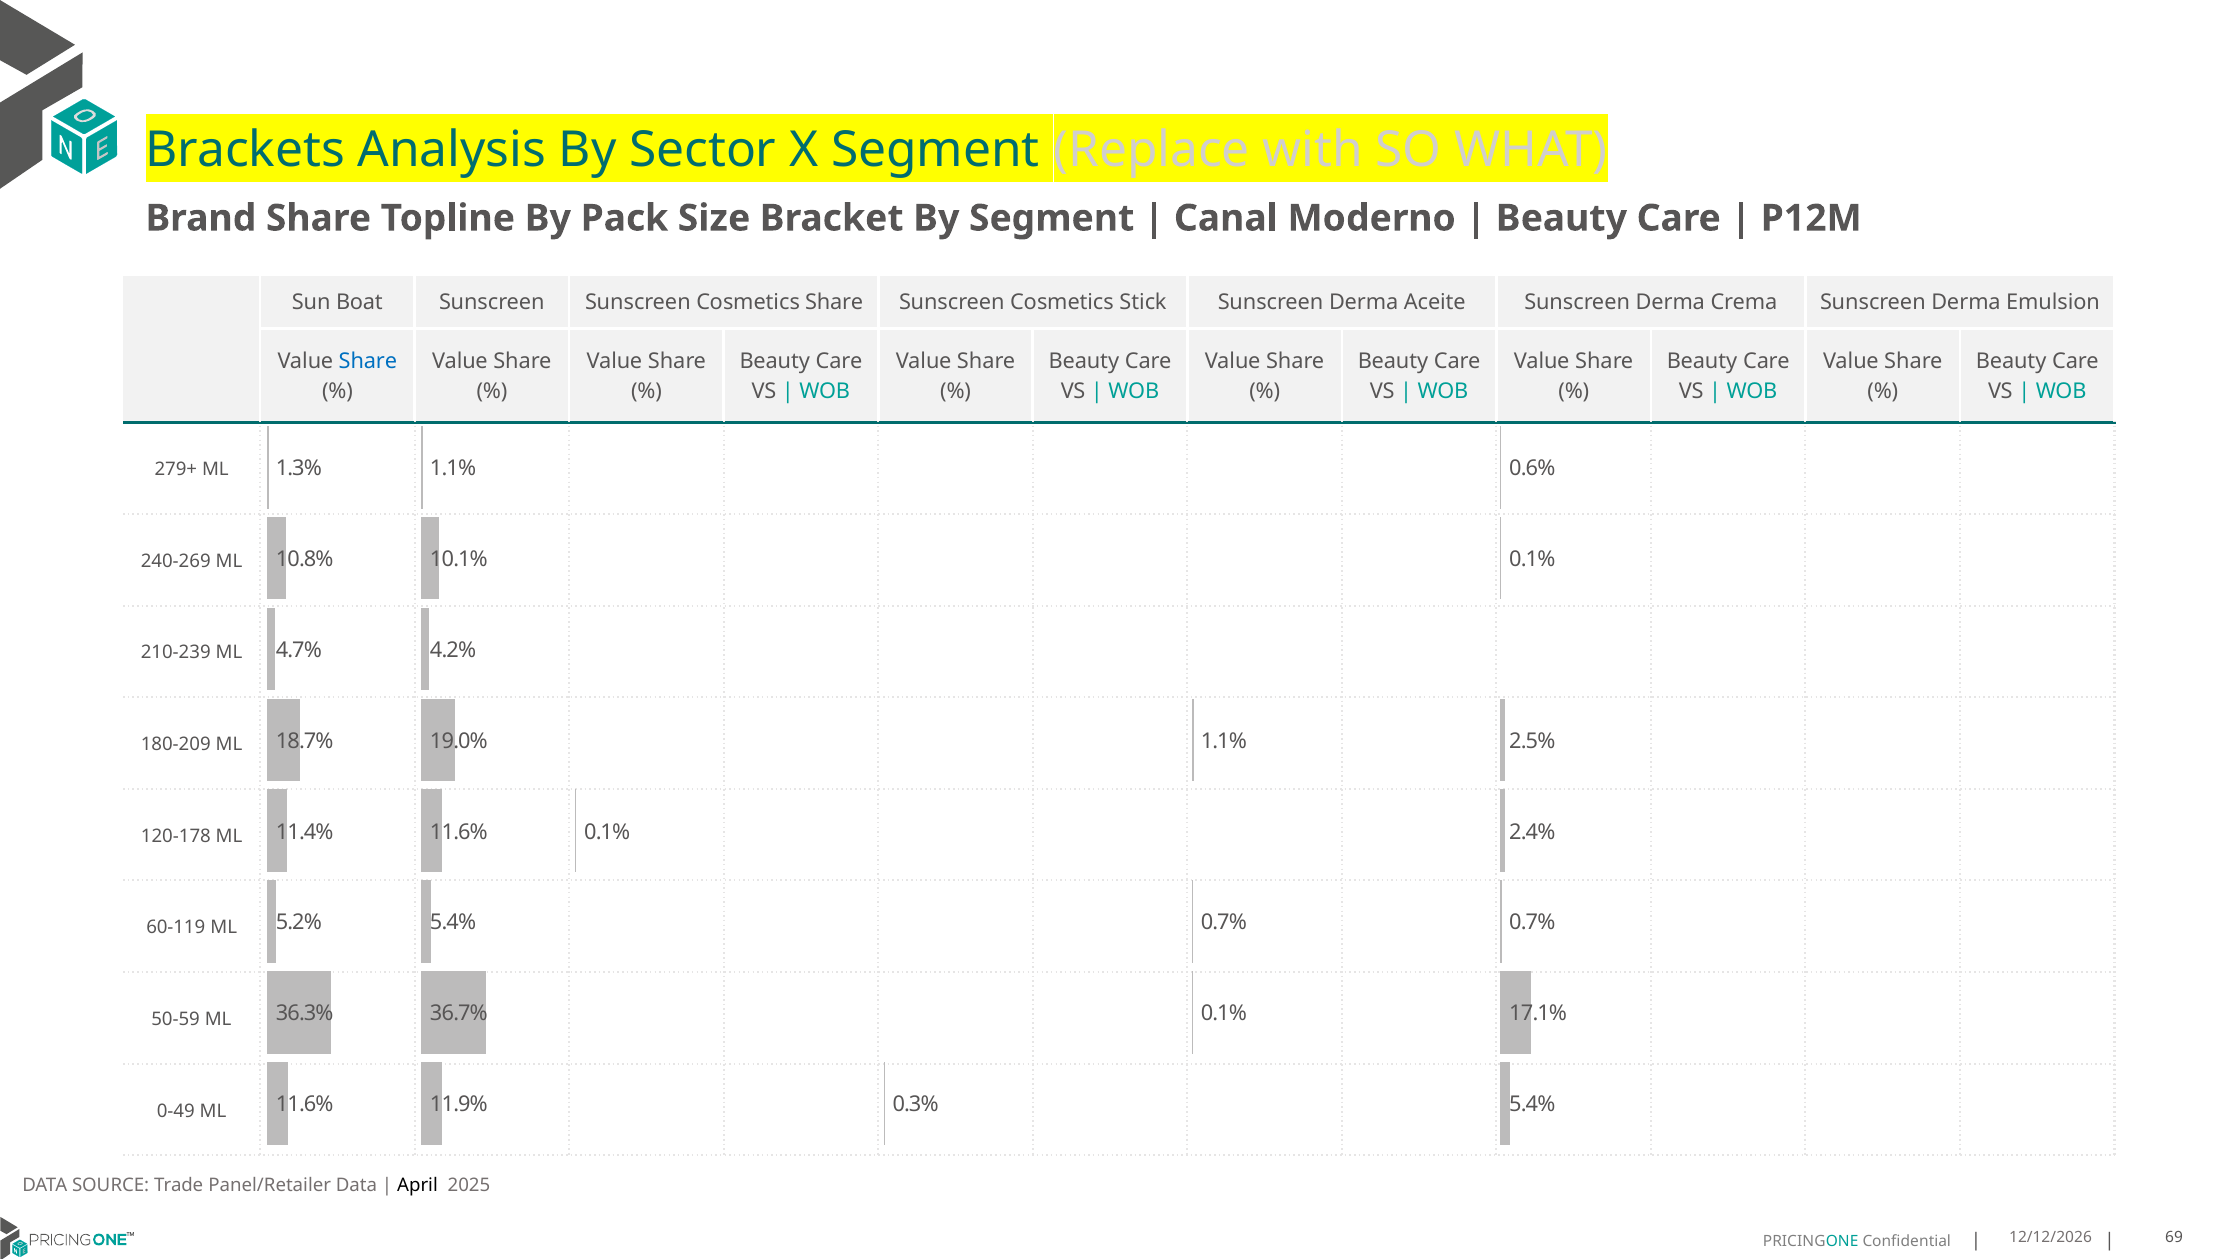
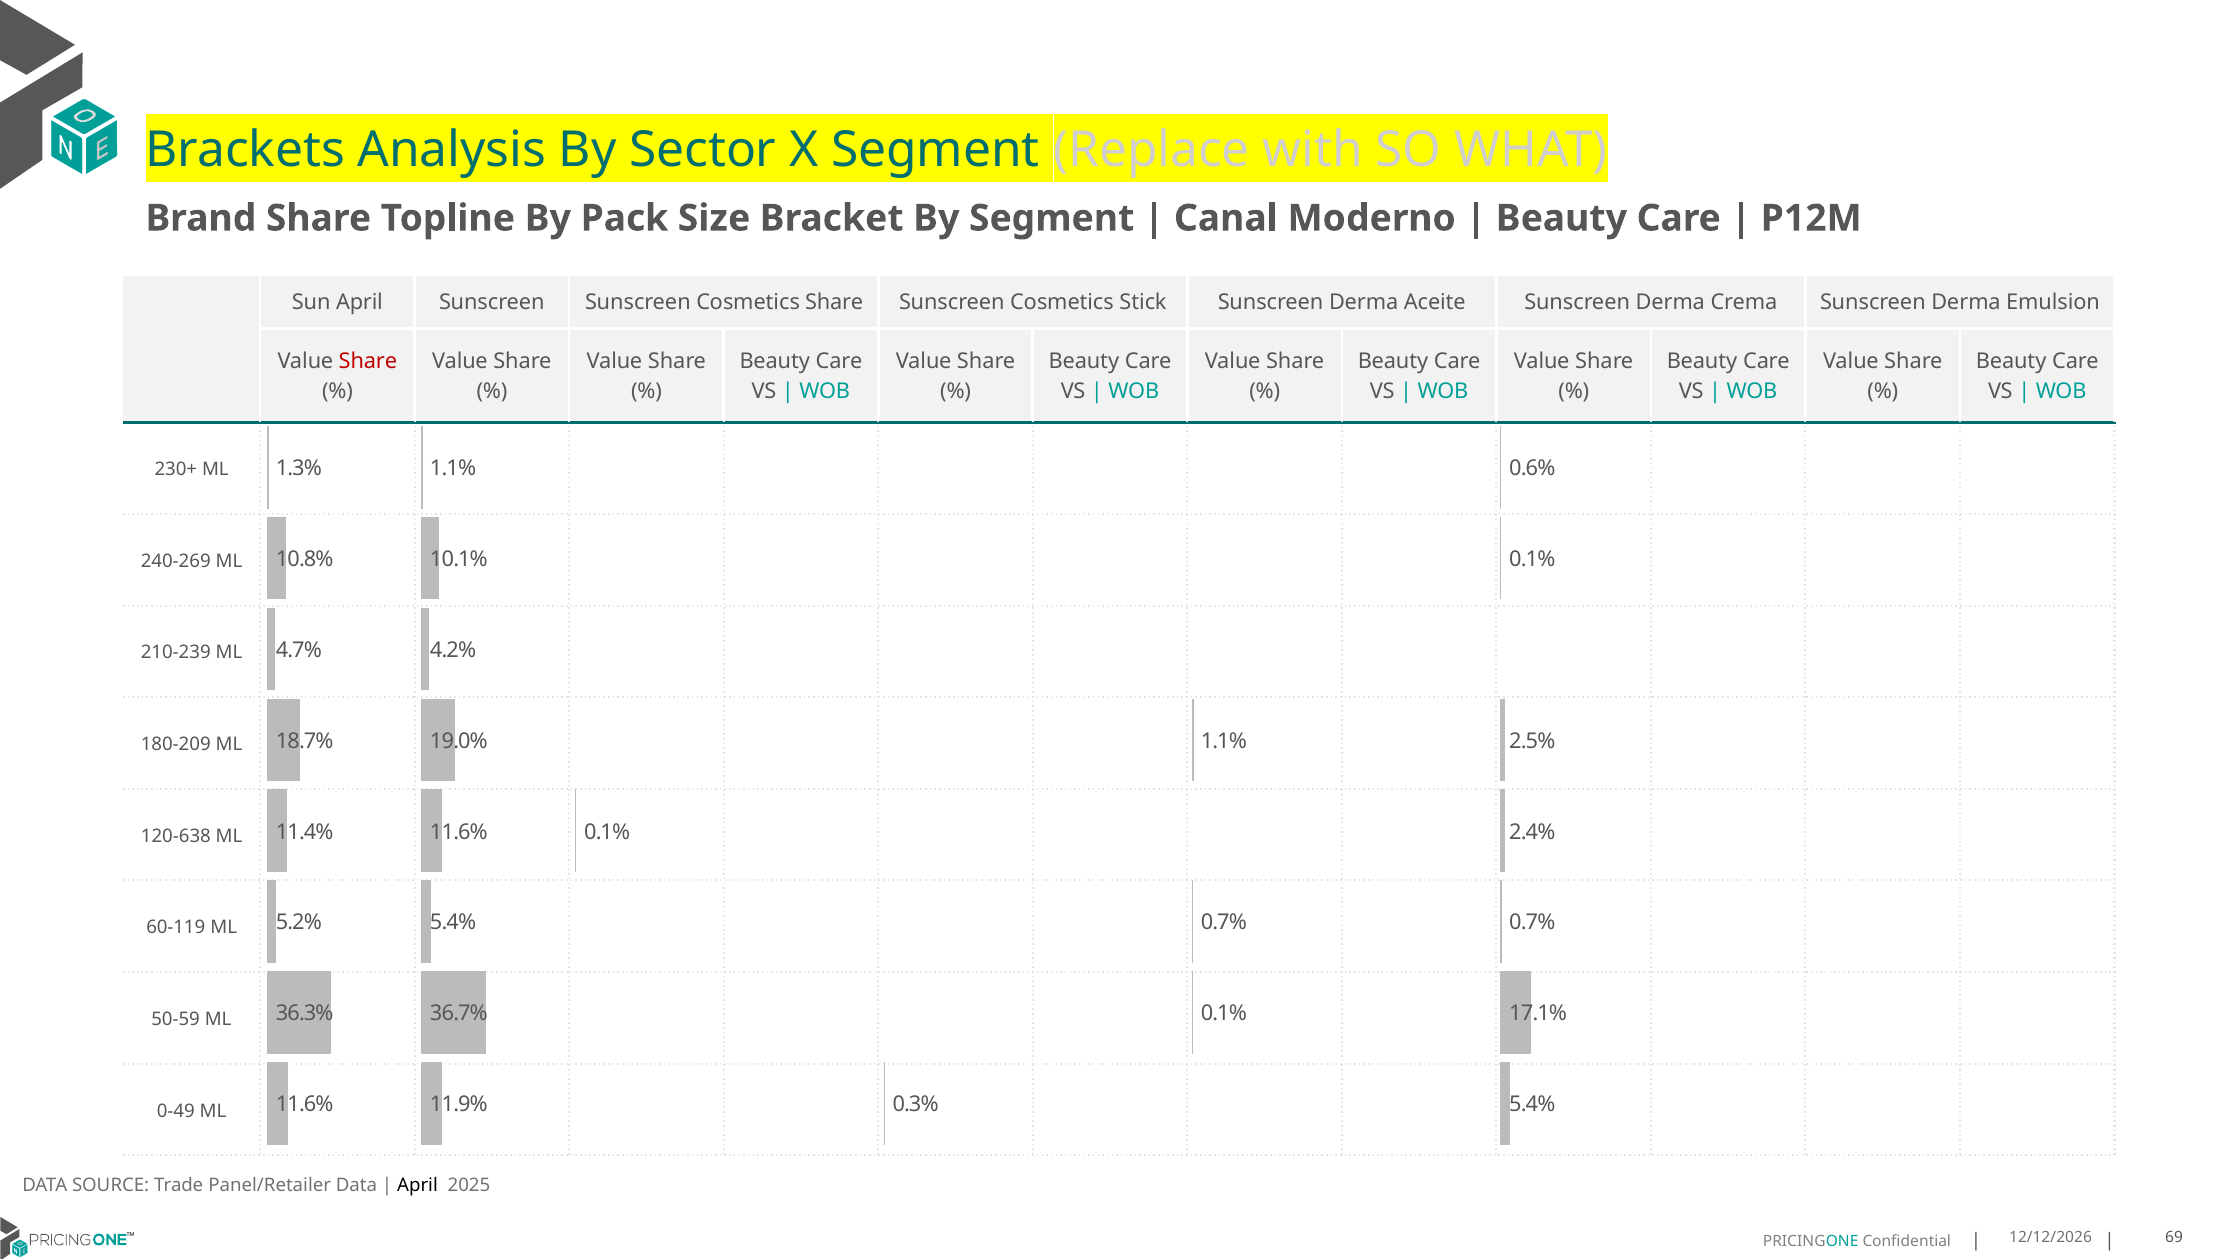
Sun Boat: Boat -> April (359, 303)
Share colour: blue -> red (368, 362)
279+: 279+ -> 230+ (176, 469)
120-178: 120-178 -> 120-638 (176, 836)
